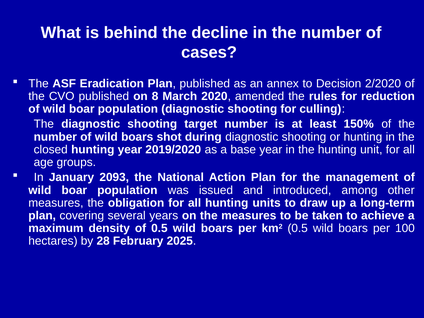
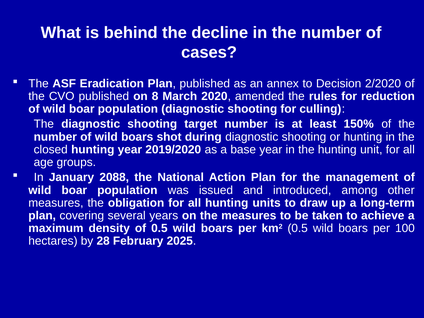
2093: 2093 -> 2088 (114, 177)
